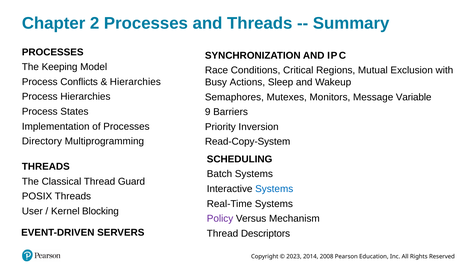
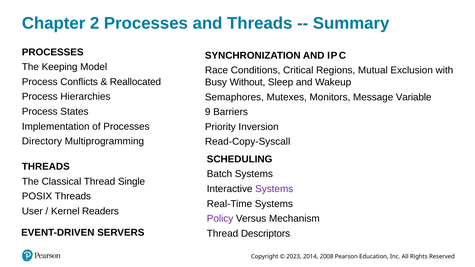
Hierarchies: Hierarchies -> Reallocated (135, 82)
Actions: Actions -> Without (247, 82)
Read-Copy-System: Read-Copy-System -> Read-Copy-Syscall (248, 142)
Guard: Guard -> Single (132, 182)
Systems colour: blue -> purple (274, 189)
Blocking: Blocking -> Readers (100, 211)
